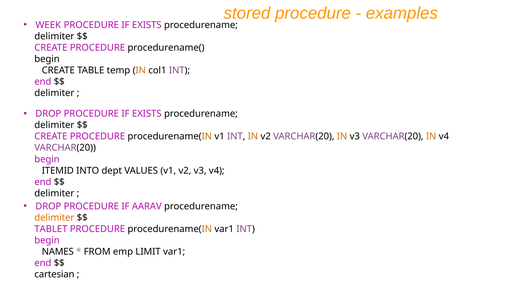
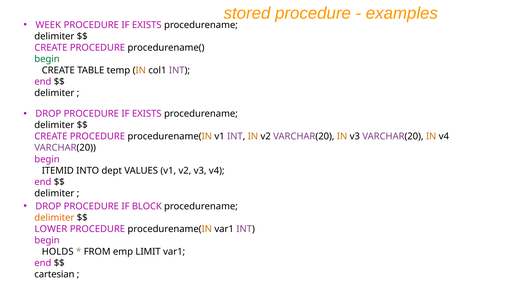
begin colour: black -> green (47, 59)
AARAV: AARAV -> BLOCK (147, 206)
TABLET: TABLET -> LOWER (51, 229)
NAMES: NAMES -> HOLDS (58, 252)
